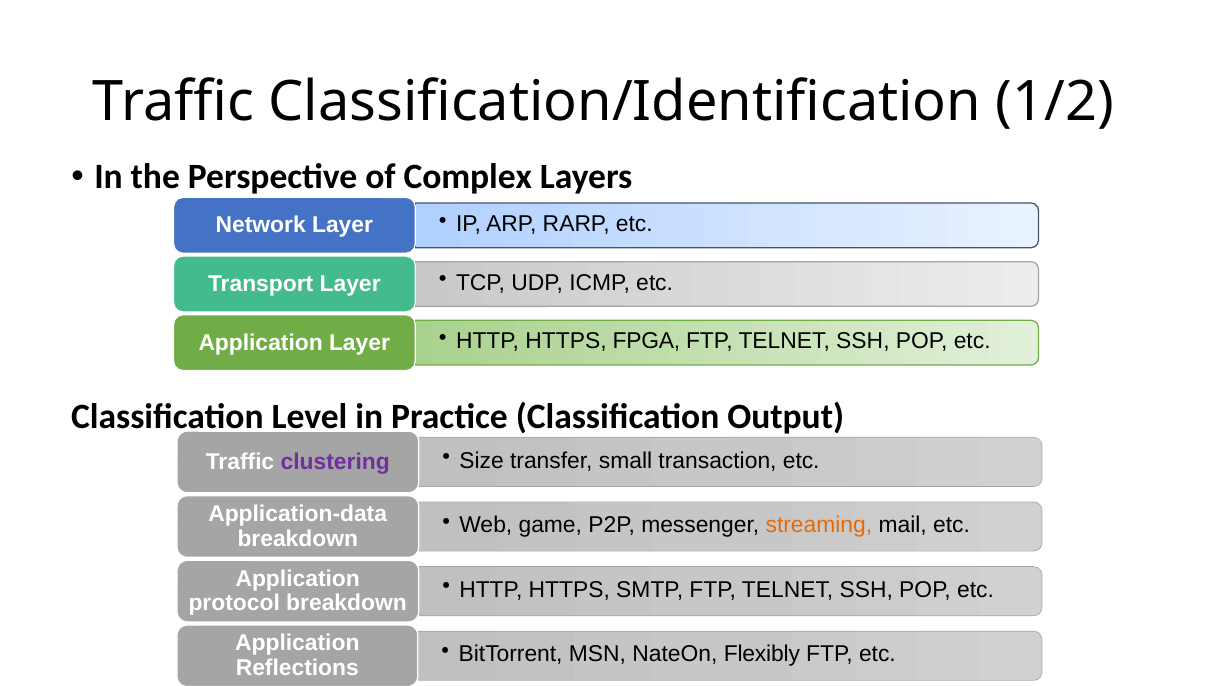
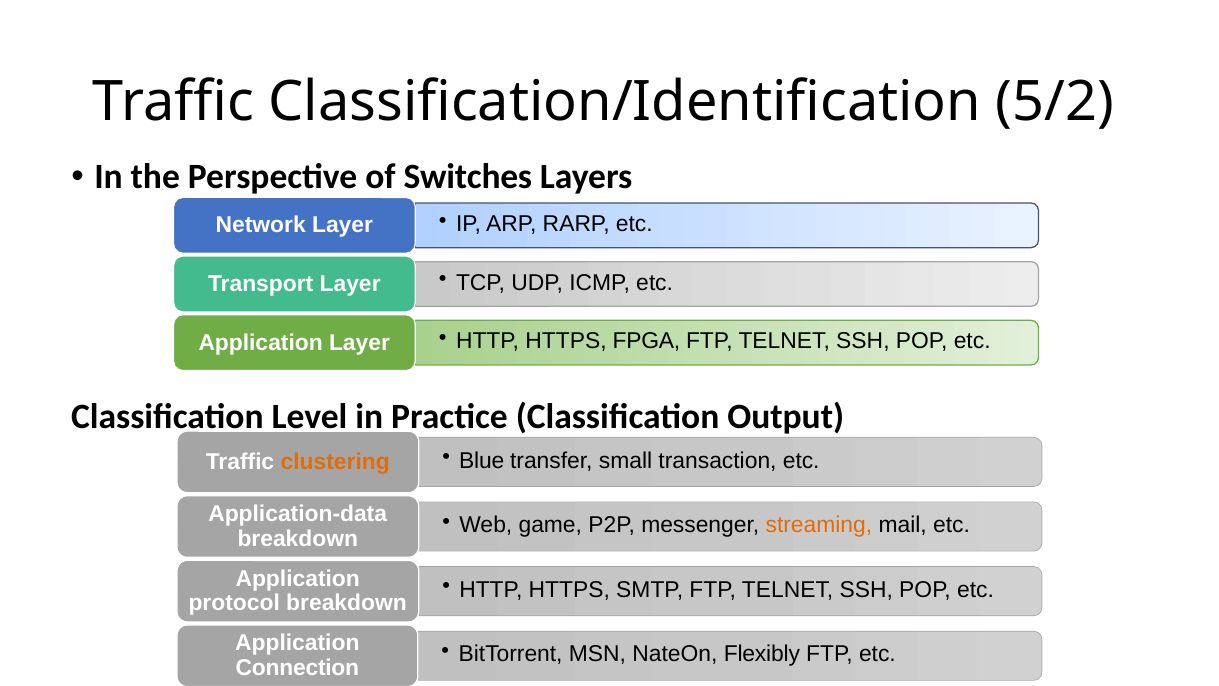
1/2: 1/2 -> 5/2 (1055, 102)
Complex: Complex -> Switches (468, 177)
Size: Size -> Blue (482, 460)
clustering colour: purple -> orange (335, 462)
Reflections: Reflections -> Connection (297, 668)
